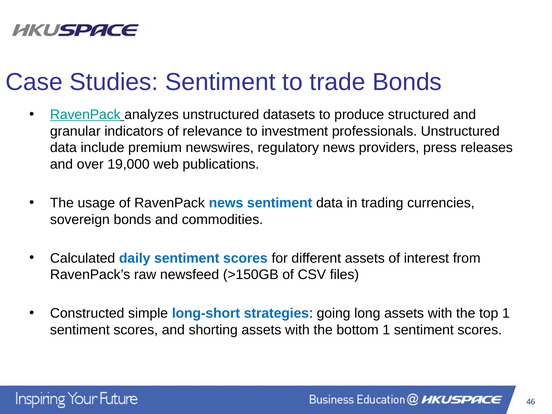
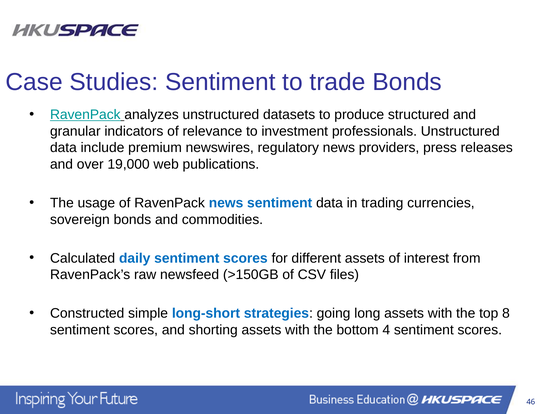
top 1: 1 -> 8 (506, 313)
bottom 1: 1 -> 4 (386, 330)
